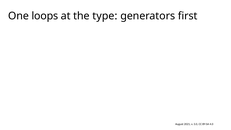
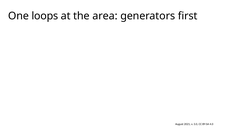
type: type -> area (105, 16)
